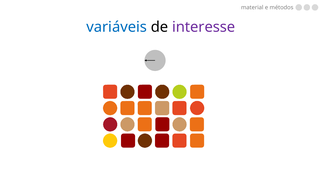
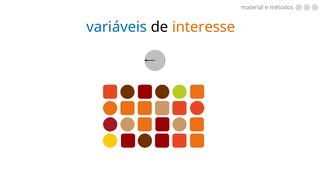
interesse colour: purple -> orange (204, 27)
